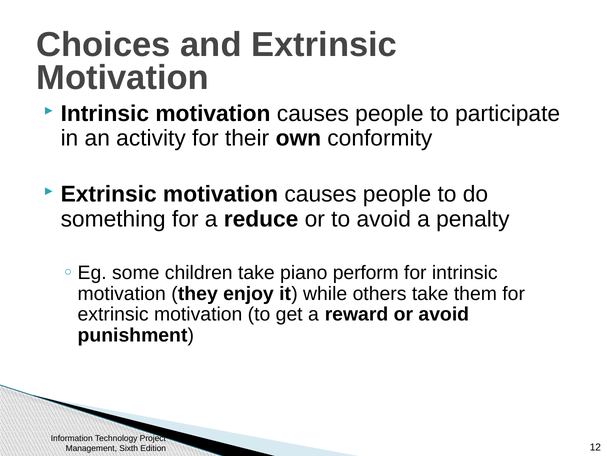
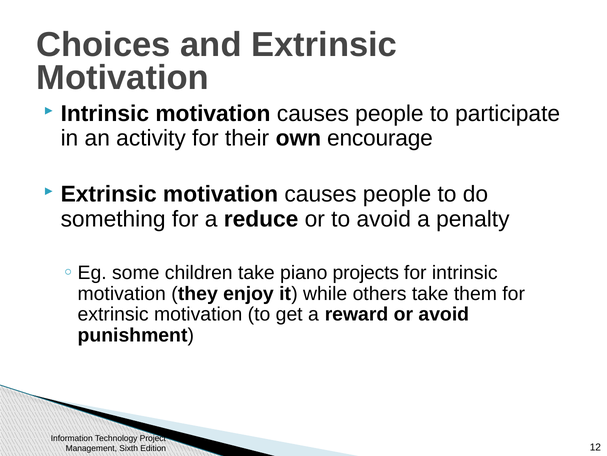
conformity: conformity -> encourage (380, 138)
perform: perform -> projects (366, 272)
